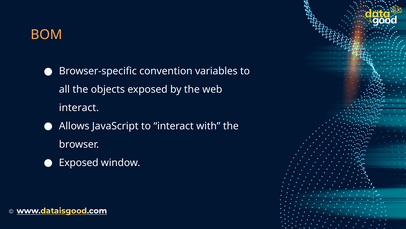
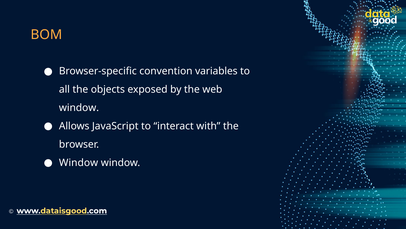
interact: interact -> window (79, 107)
Exposed: Exposed -> Window (79, 162)
